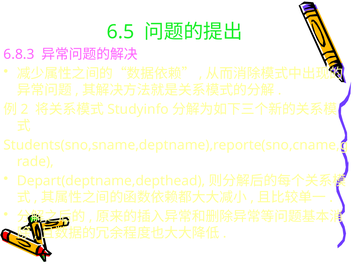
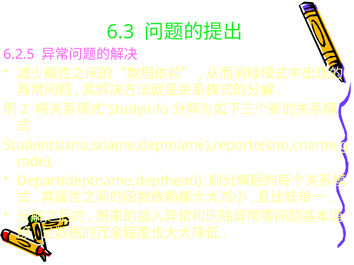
6.5: 6.5 -> 6.3 (121, 32)
6.8.3: 6.8.3 -> 6.2.5 (19, 55)
